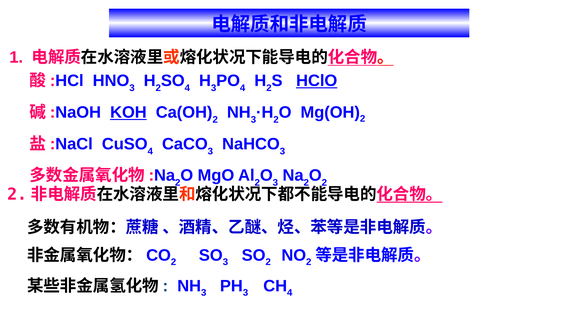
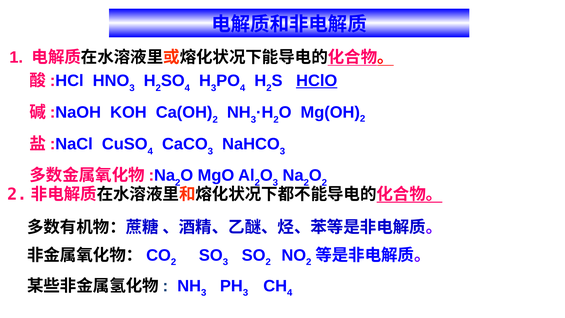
KOH underline: present -> none (128, 112)
